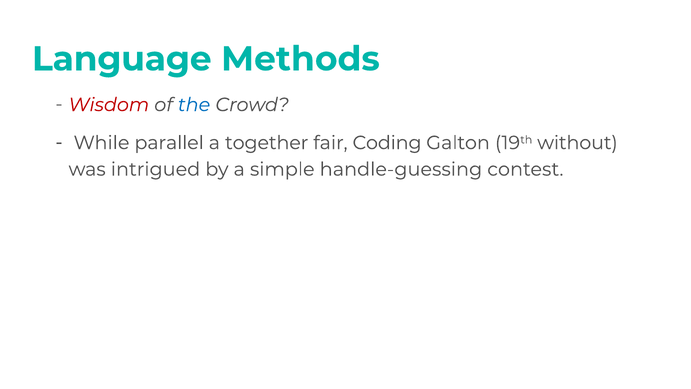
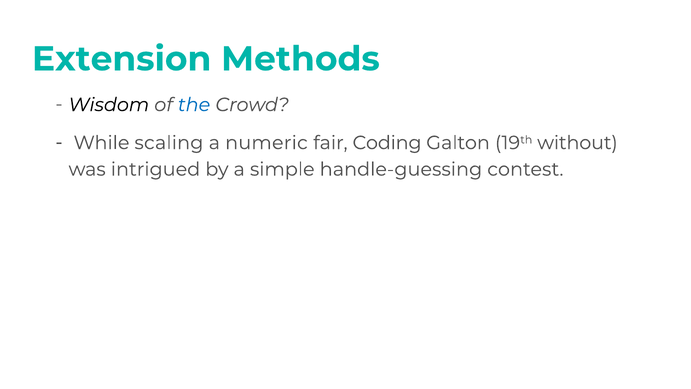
Language: Language -> Extension (122, 59)
Wisdom colour: red -> black (109, 105)
parallel: parallel -> scaling (169, 143)
together: together -> numeric (266, 143)
